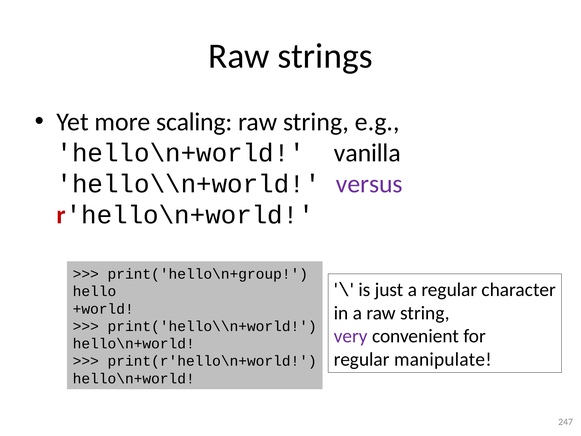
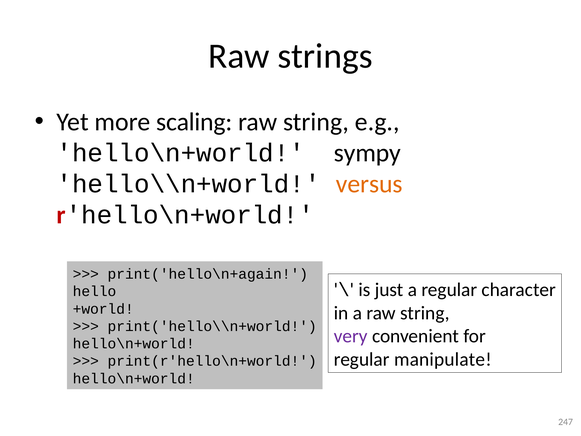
vanilla: vanilla -> sympy (367, 153)
versus colour: purple -> orange (369, 184)
print('hello\n+group: print('hello\n+group -> print('hello\n+again (208, 274)
